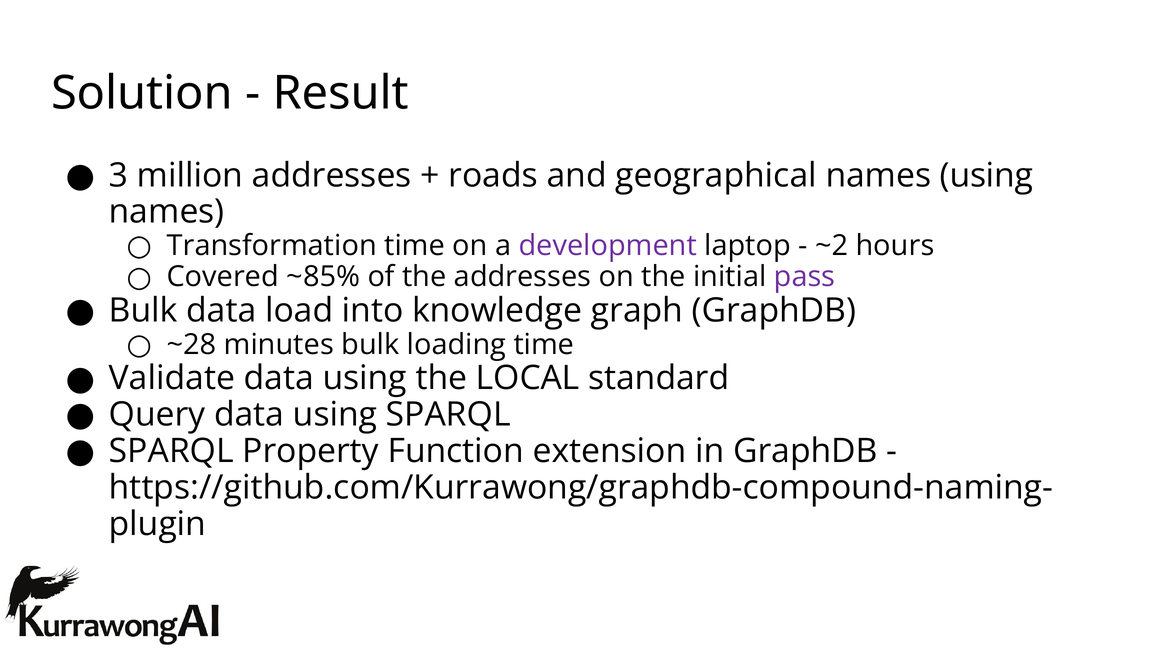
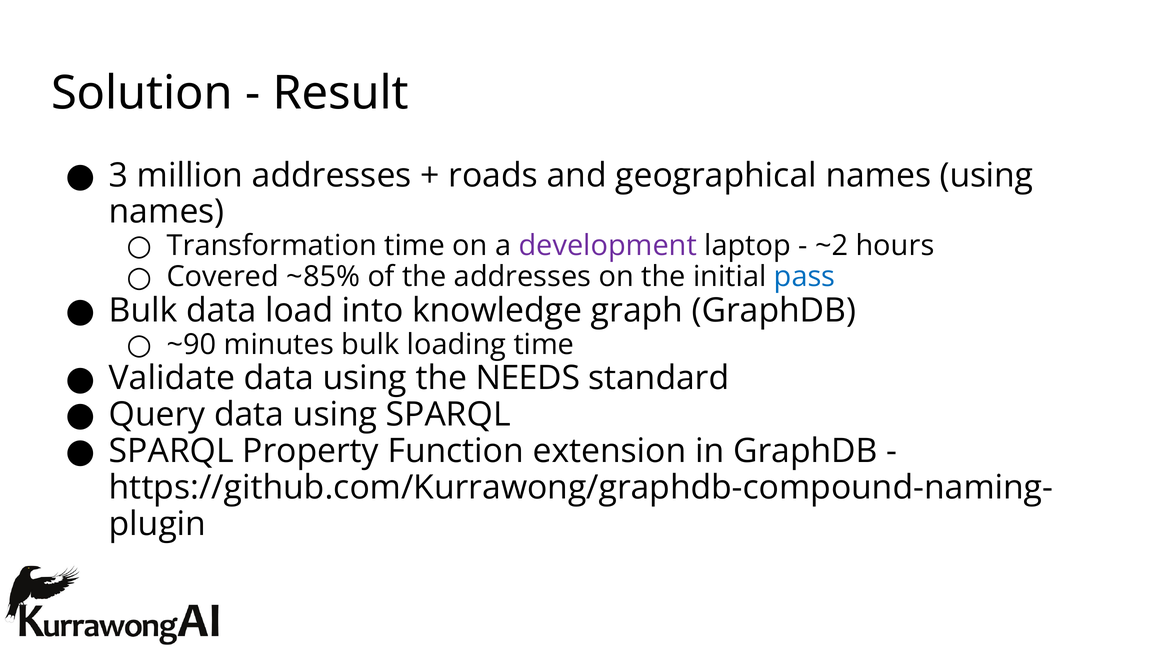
pass colour: purple -> blue (805, 277)
~28: ~28 -> ~90 (192, 345)
LOCAL: LOCAL -> NEEDS (528, 379)
